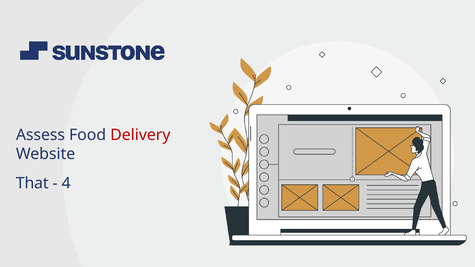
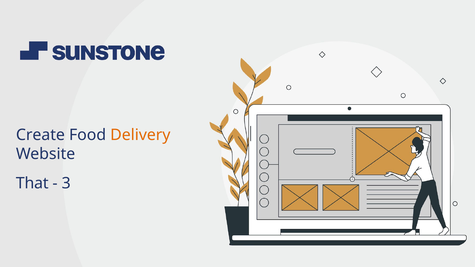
Assess: Assess -> Create (40, 135)
Delivery colour: red -> orange (140, 135)
4: 4 -> 3 (66, 183)
